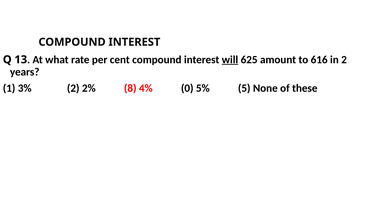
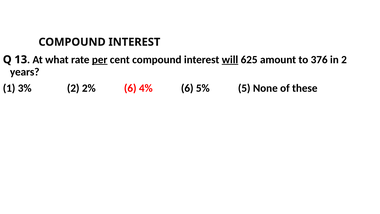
per underline: none -> present (100, 60)
616: 616 -> 376 (319, 60)
2% 8: 8 -> 6 (130, 88)
4% 0: 0 -> 6 (187, 88)
